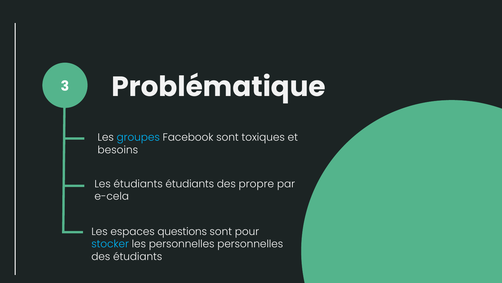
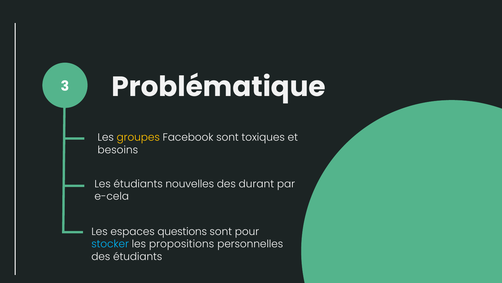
groupes colour: light blue -> yellow (138, 137)
étudiants étudiants: étudiants -> nouvelles (190, 184)
propre: propre -> durant (256, 184)
les personnelles: personnelles -> propositions (182, 244)
